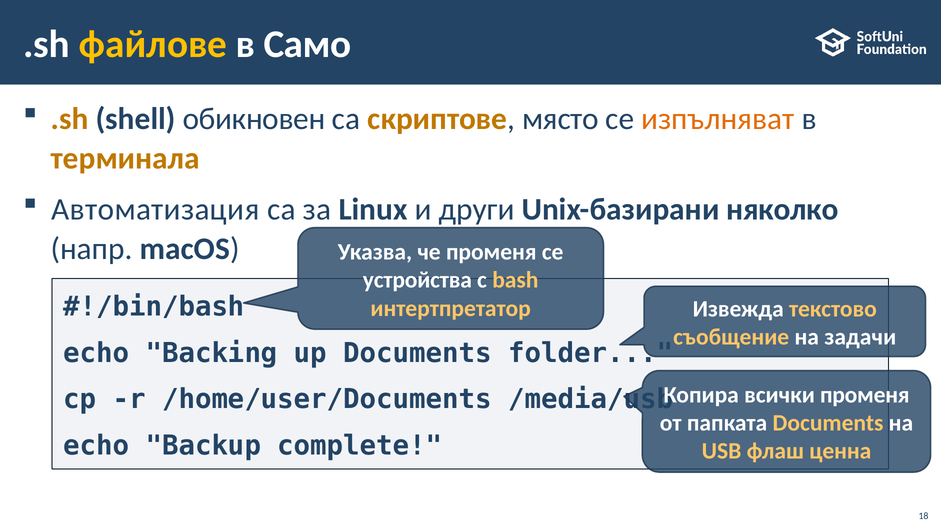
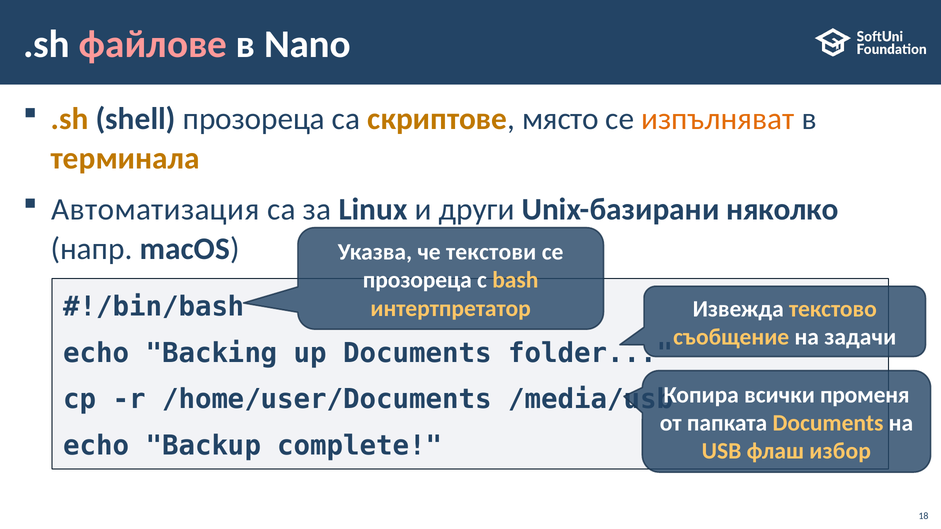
файлове colour: yellow -> pink (153, 45)
Само: Само -> Nano (307, 45)
shell обикновен: обикновен -> прозореца (254, 119)
че променя: променя -> текстови (491, 252)
устройства: устройства -> прозореца (417, 280)
ценна: ценна -> избор (840, 451)
